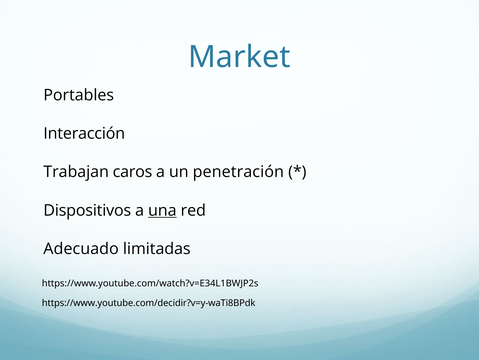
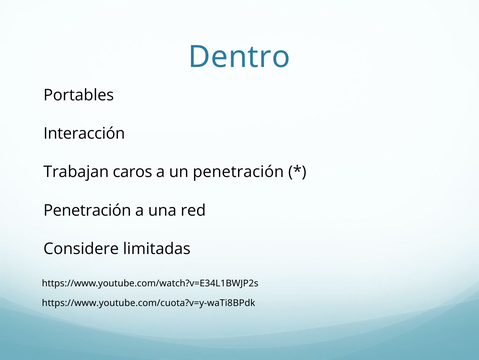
Market: Market -> Dentro (239, 57)
Dispositivos: Dispositivos -> Penetración (87, 210)
una underline: present -> none (162, 210)
Adecuado: Adecuado -> Considere (81, 248)
https://www.youtube.com/decidir?v=y-waTi8BPdk: https://www.youtube.com/decidir?v=y-waTi8BPdk -> https://www.youtube.com/cuota?v=y-waTi8BPdk (149, 303)
